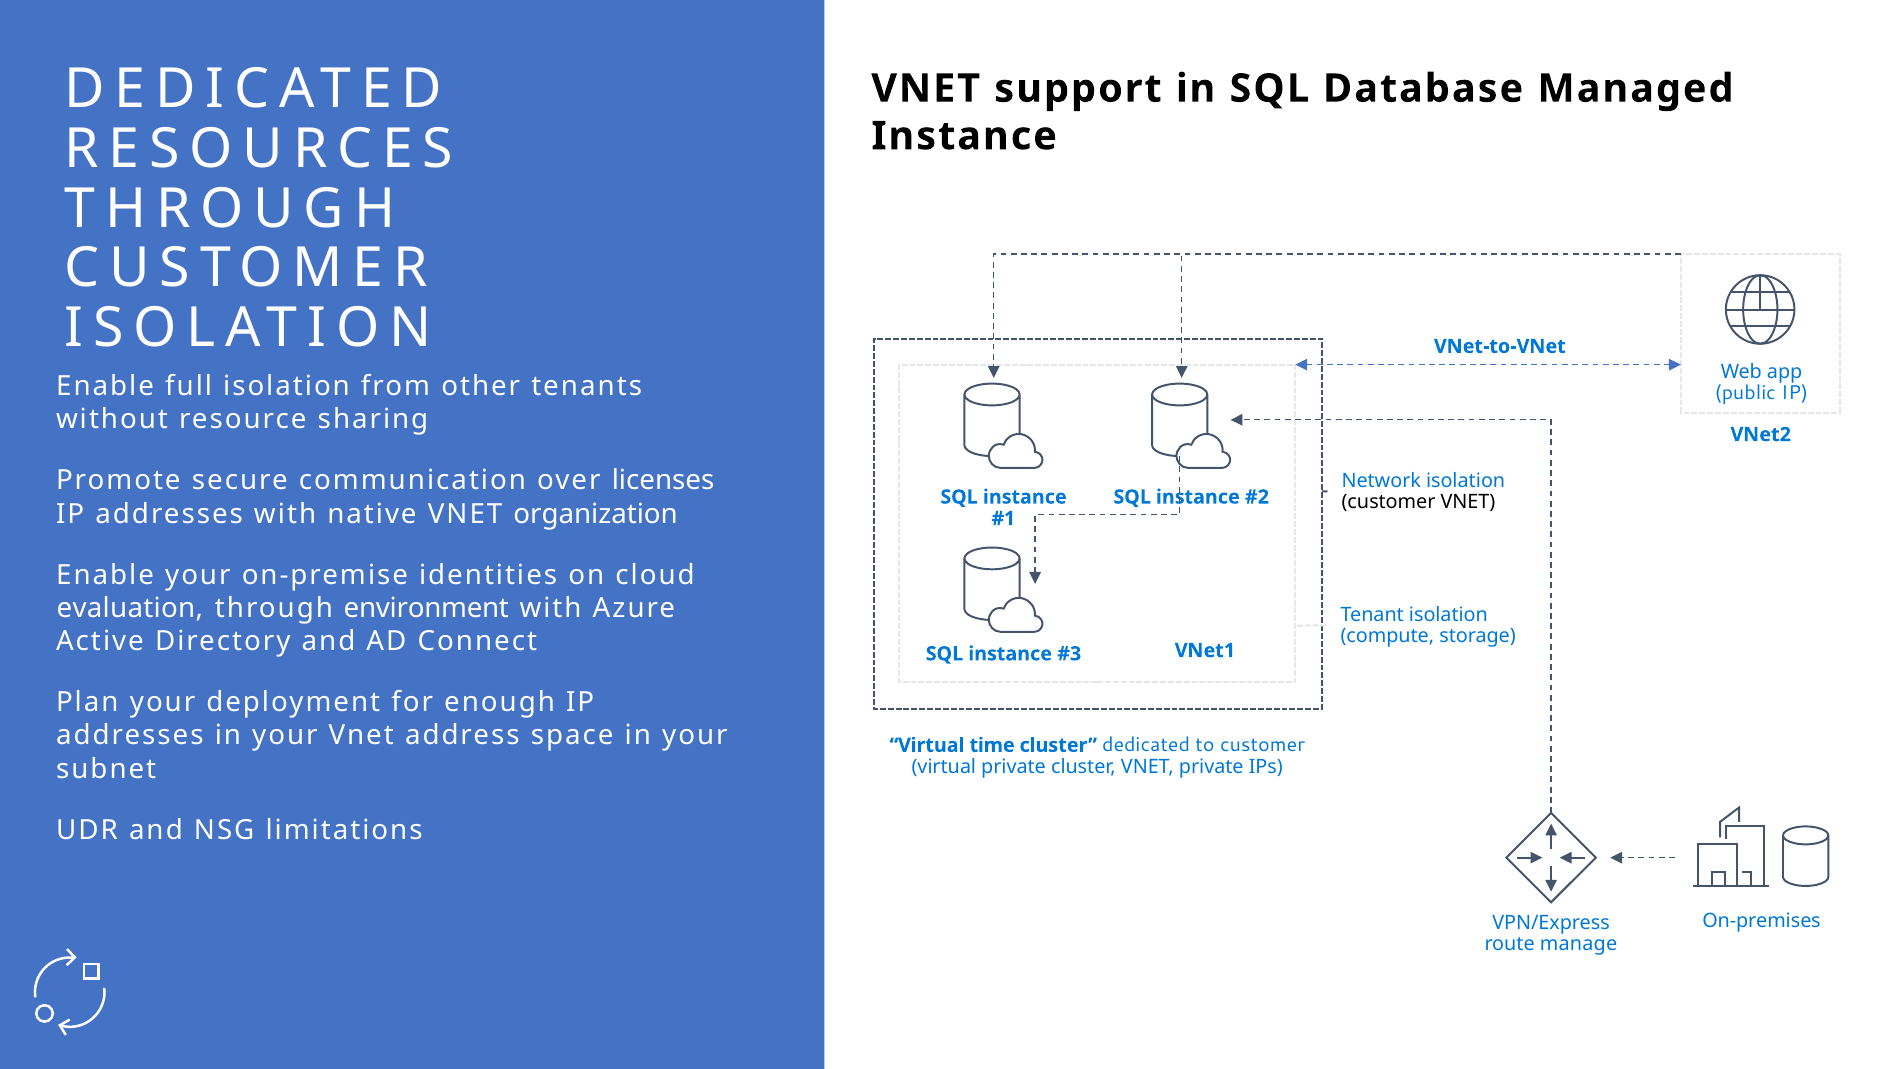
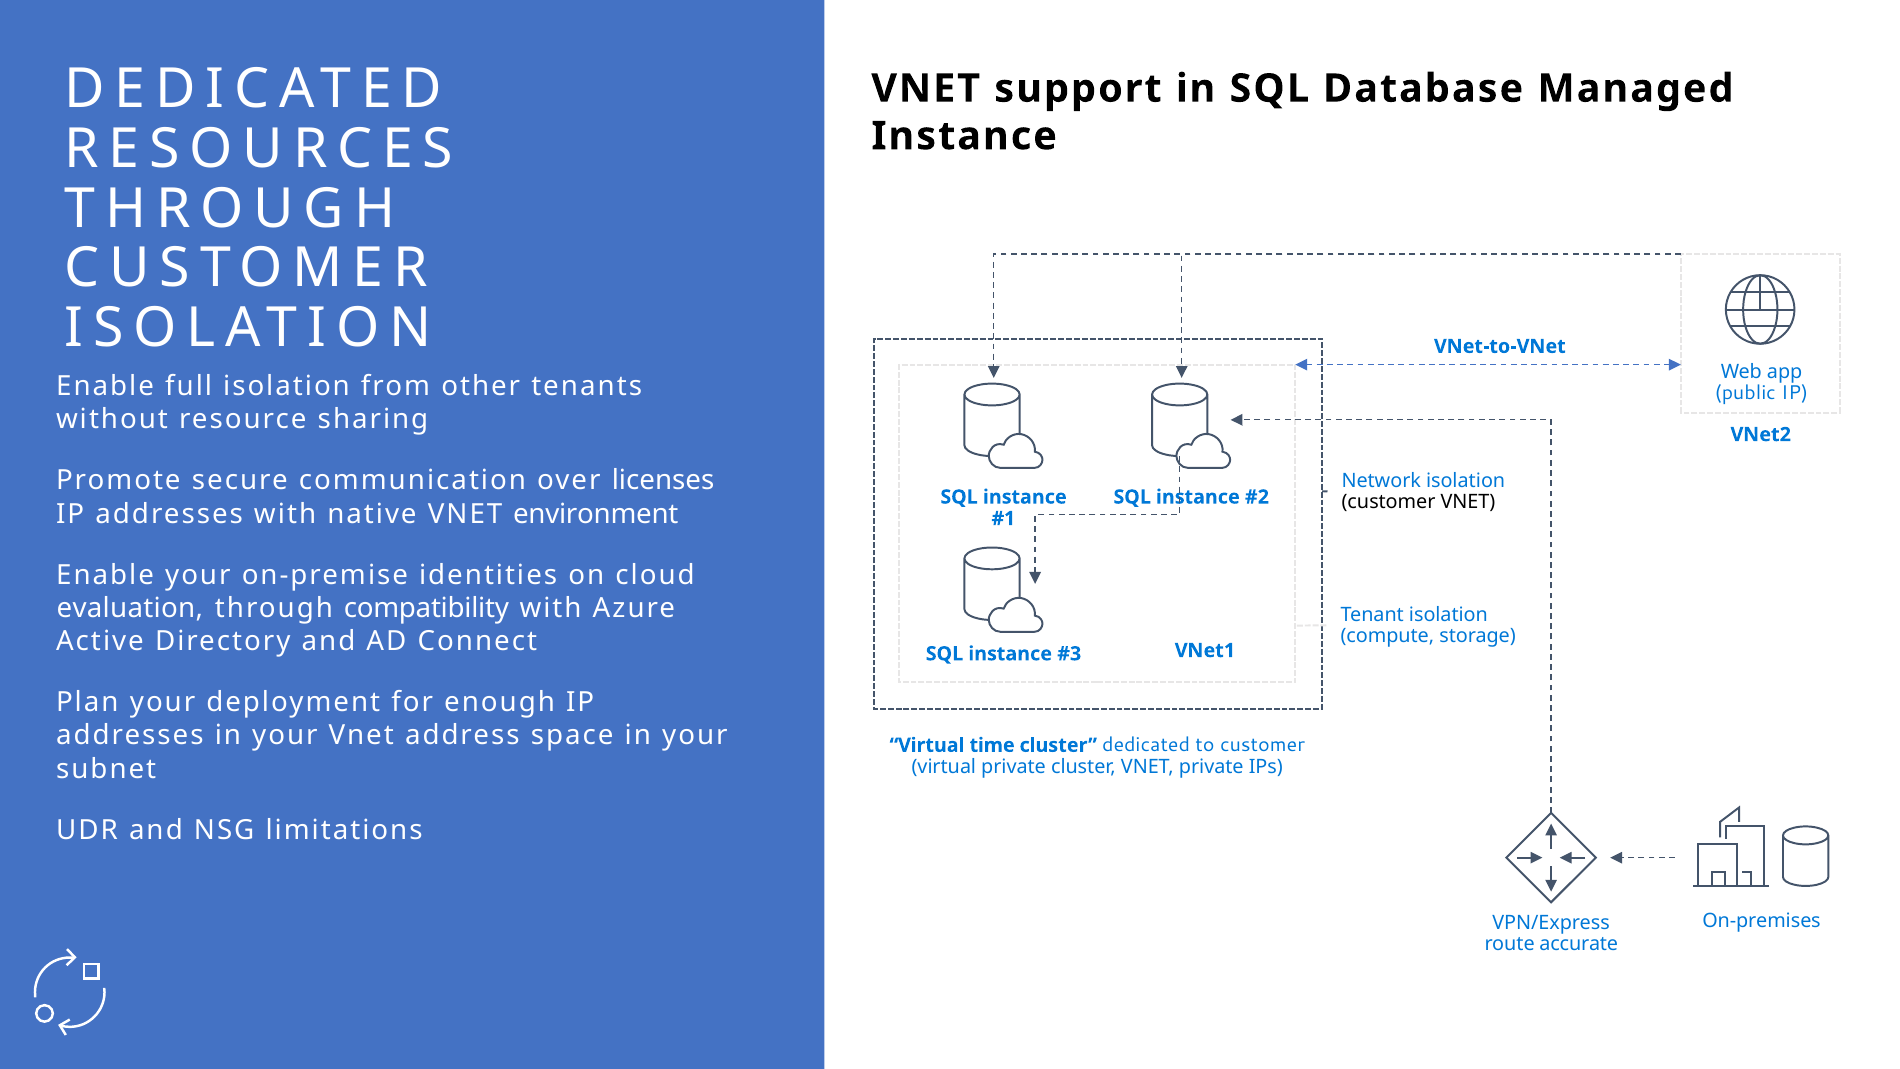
organization: organization -> environment (596, 514)
environment: environment -> compatibility (426, 608)
manage: manage -> accurate (1579, 944)
